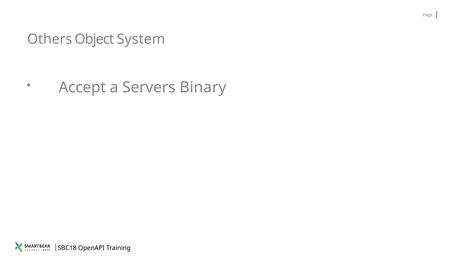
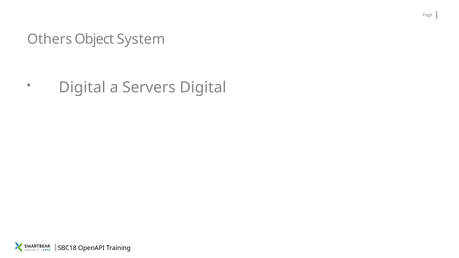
Accept: Accept -> Digital (82, 88)
Servers Binary: Binary -> Digital (203, 88)
